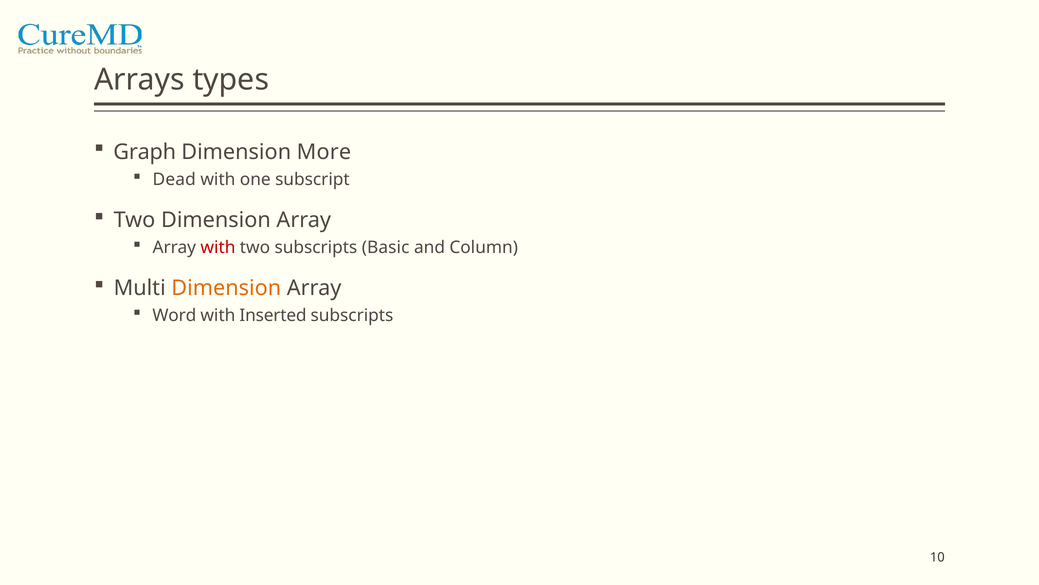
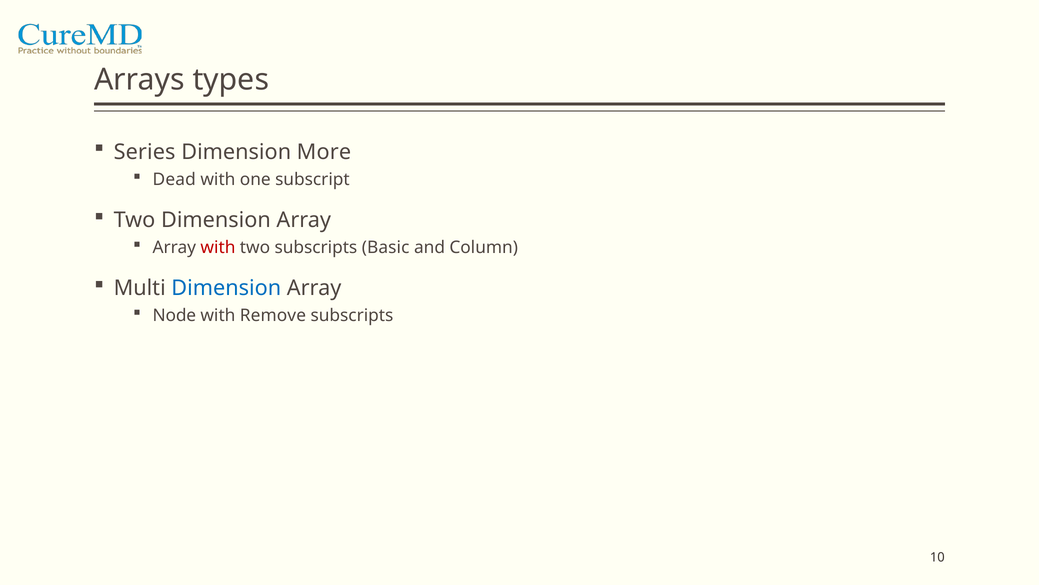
Graph: Graph -> Series (145, 152)
Dimension colour: orange -> blue (226, 288)
Word: Word -> Node (174, 315)
Inserted: Inserted -> Remove (273, 315)
